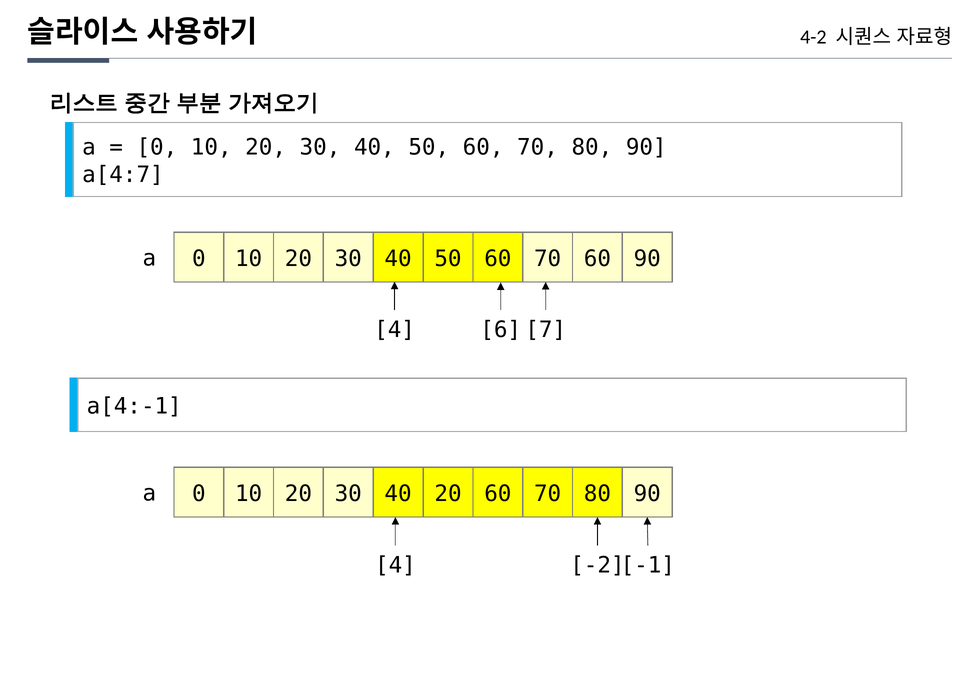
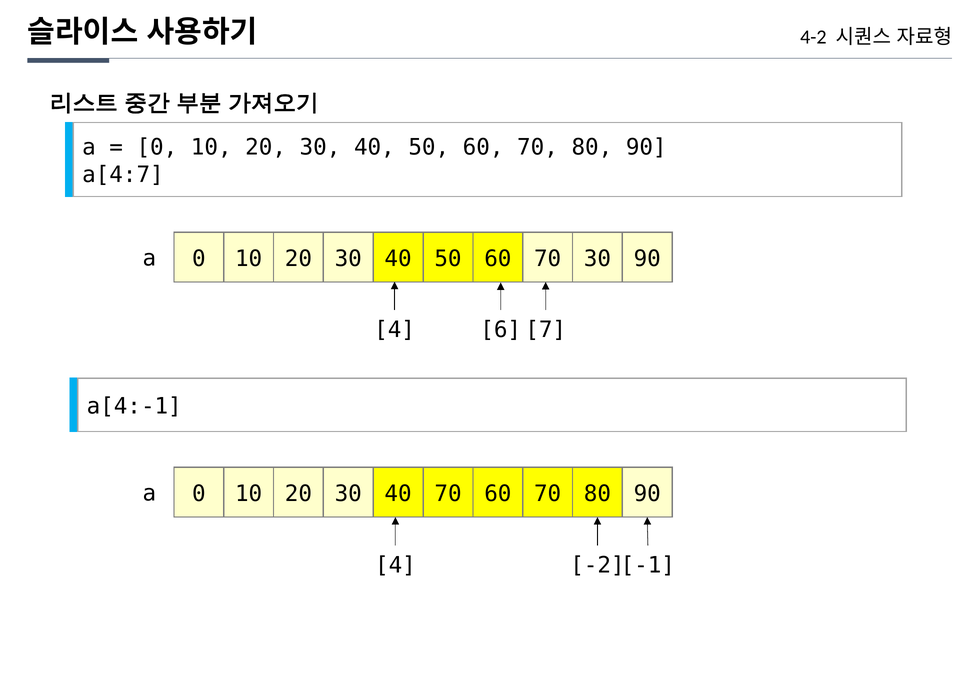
70 60: 60 -> 30 (597, 259)
40 20: 20 -> 70 (448, 494)
